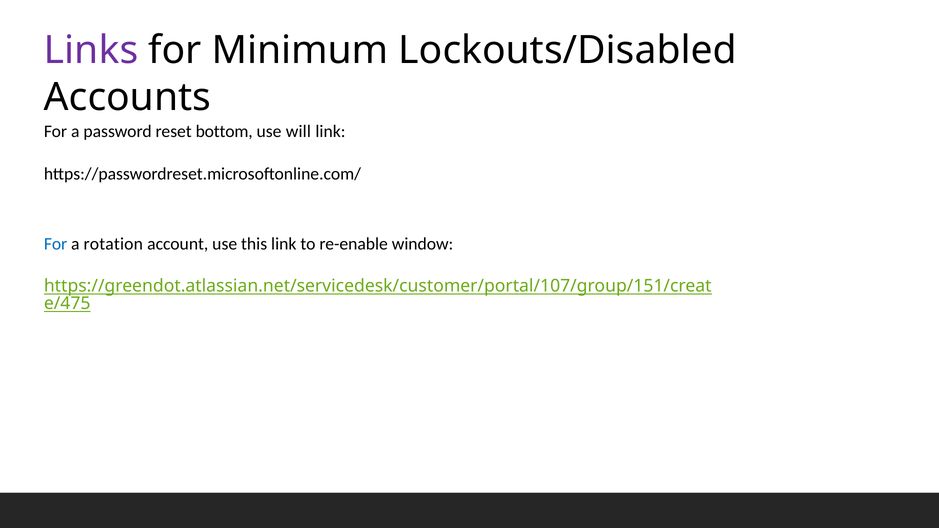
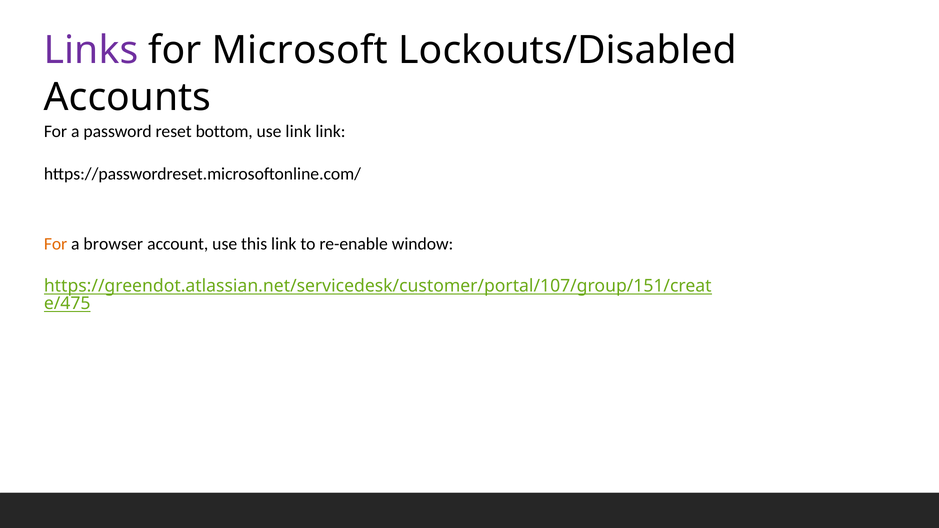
Minimum: Minimum -> Microsoft (300, 50)
use will: will -> link (298, 132)
For colour: blue -> orange (56, 244)
rotation: rotation -> browser (113, 244)
